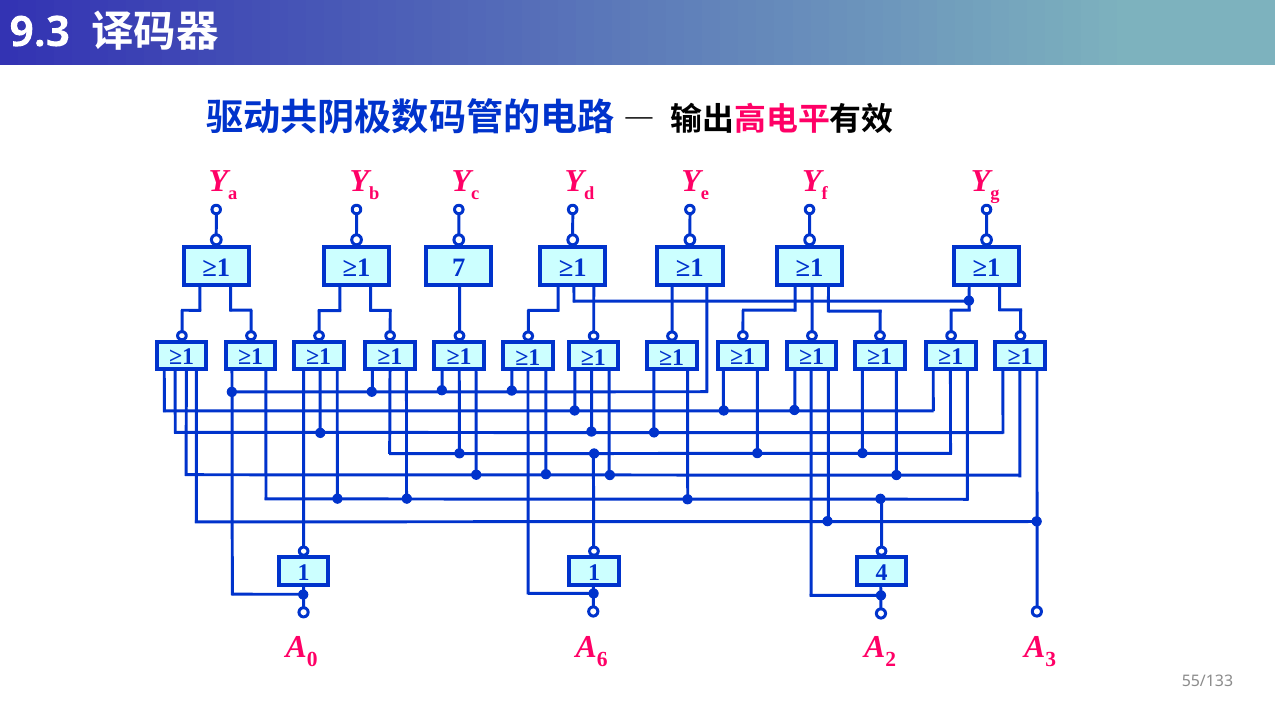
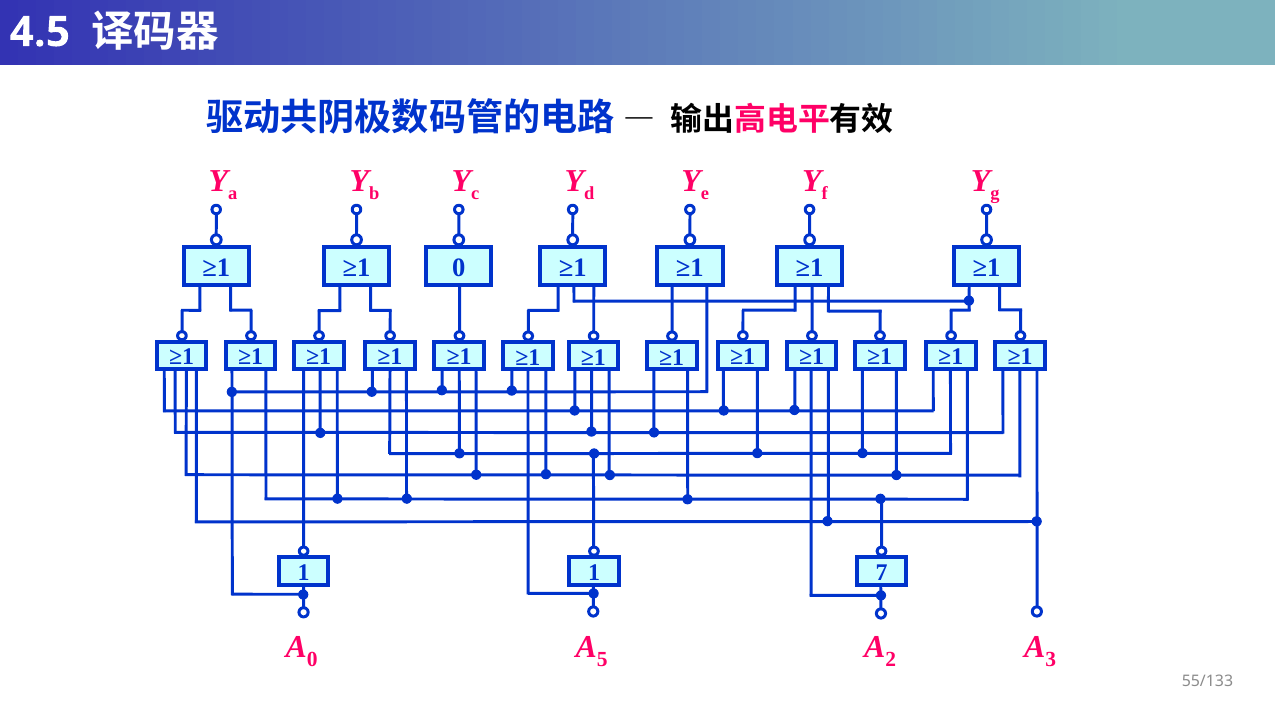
9.3: 9.3 -> 4.5 (40, 32)
≥1 7: 7 -> 0 (459, 268)
4: 4 -> 7 (882, 573)
6: 6 -> 5 (602, 660)
